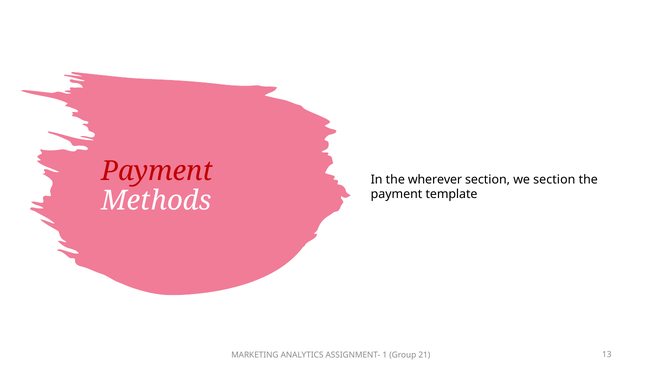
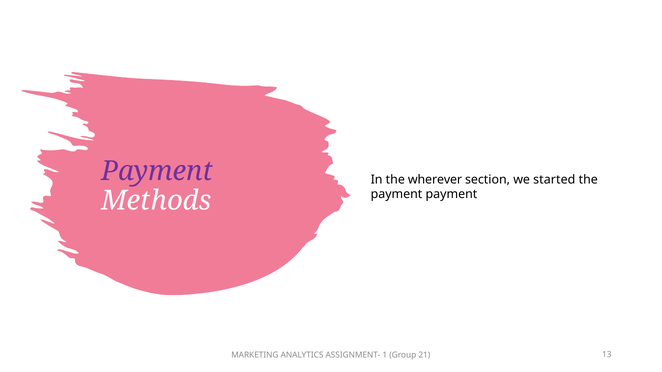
Payment colour: red -> purple (157, 171)
we section: section -> started (554, 180)
payment template: template -> payment (451, 194)
